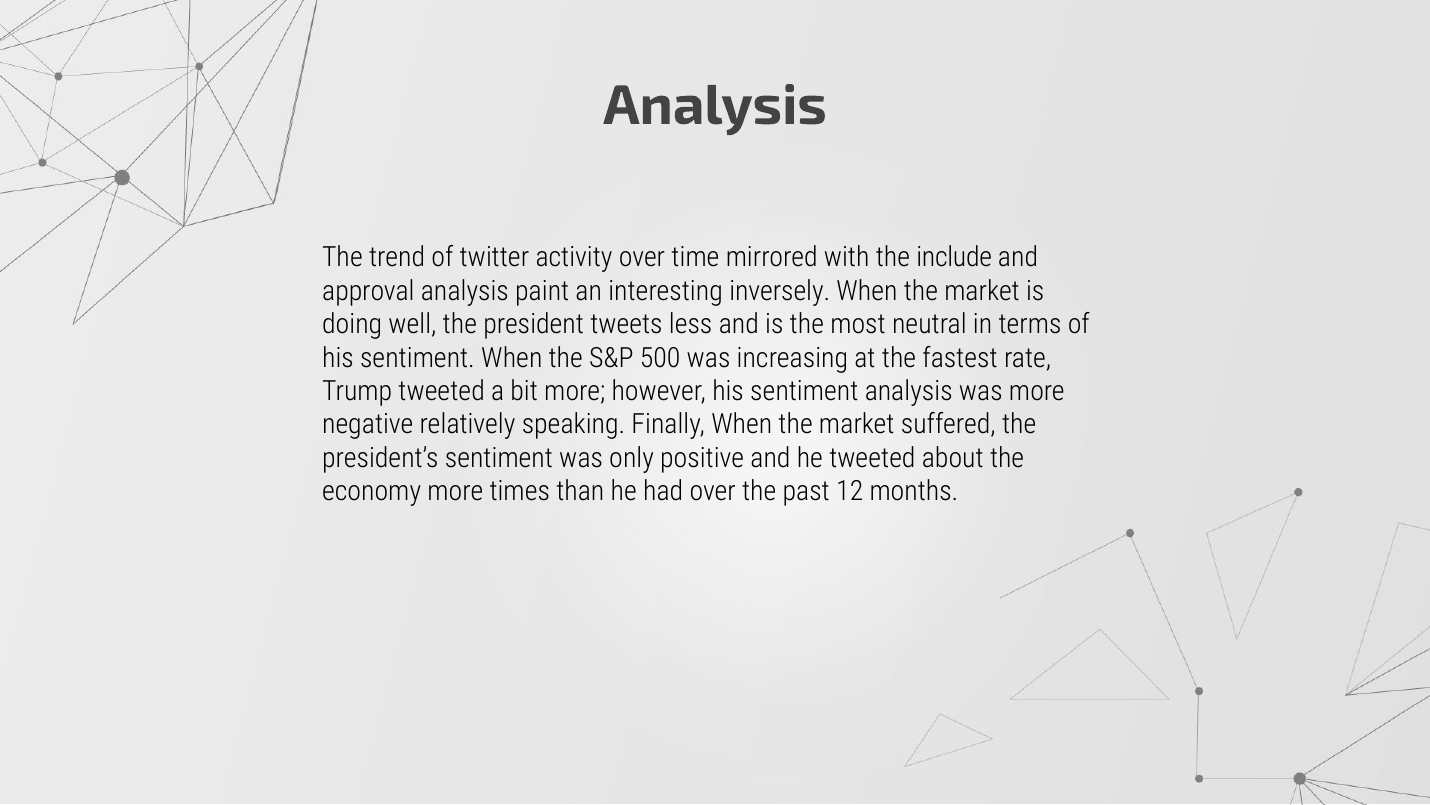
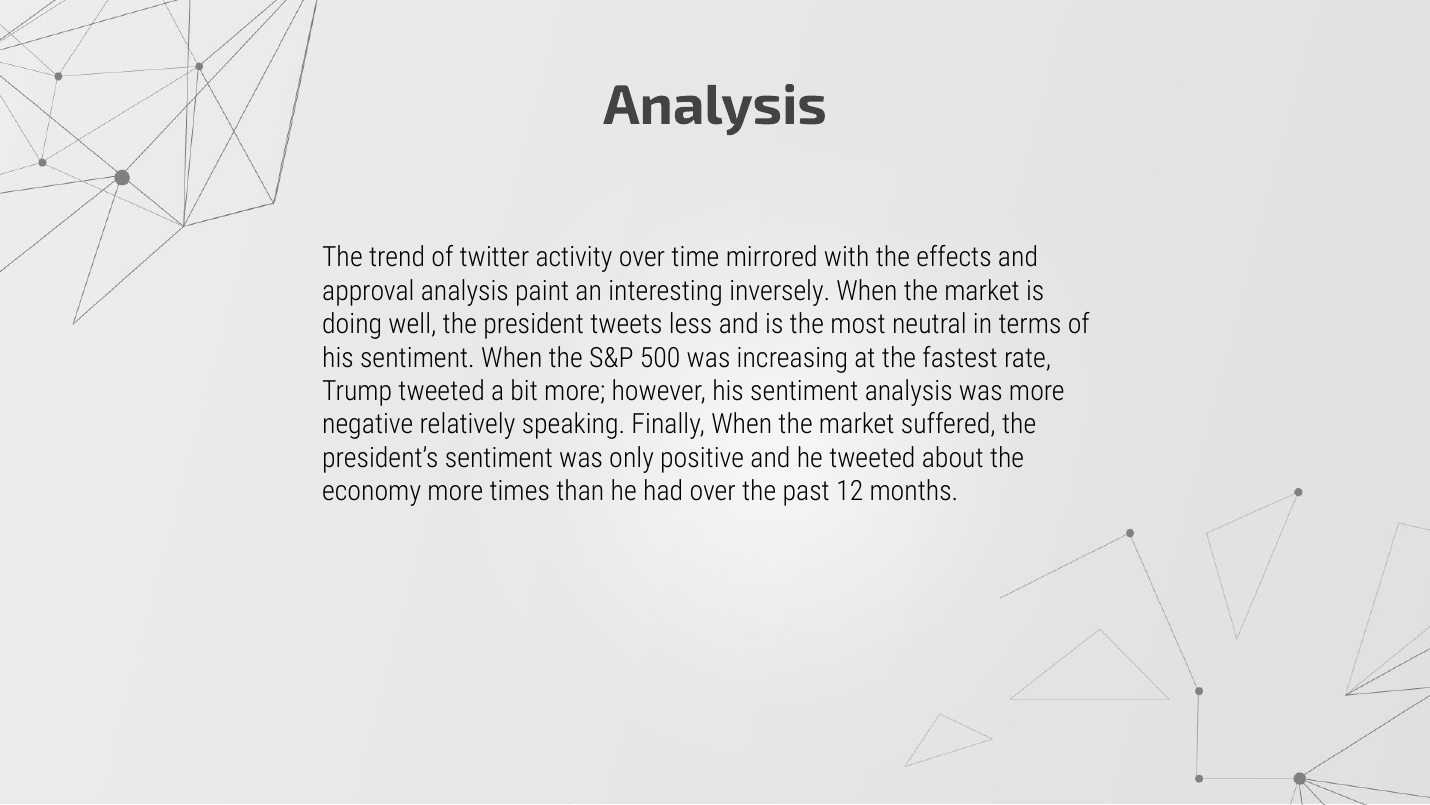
include: include -> effects (954, 258)
